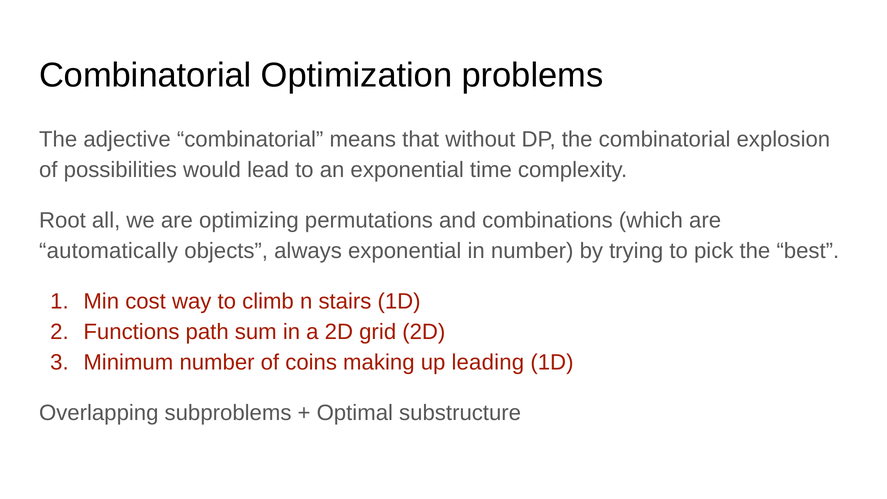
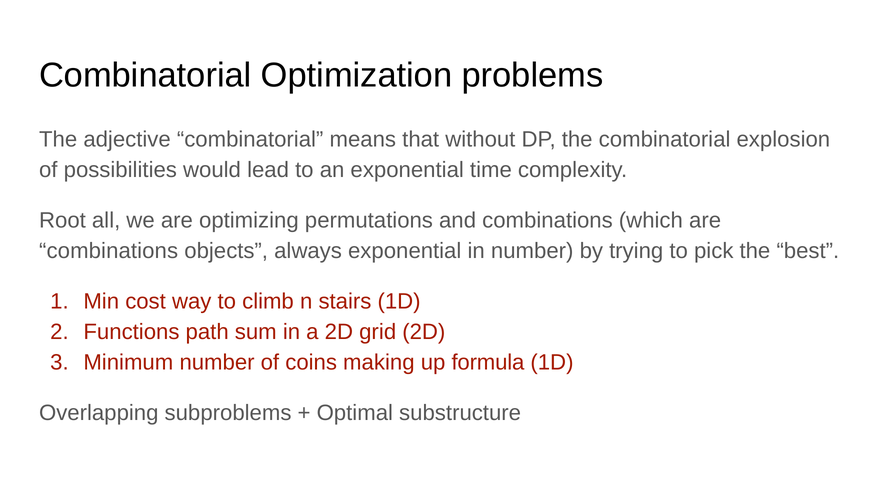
automatically: automatically -> combinations (109, 251)
leading: leading -> formula (488, 362)
